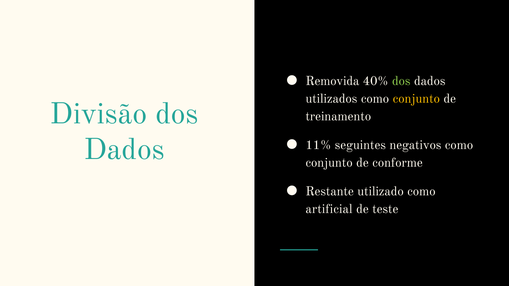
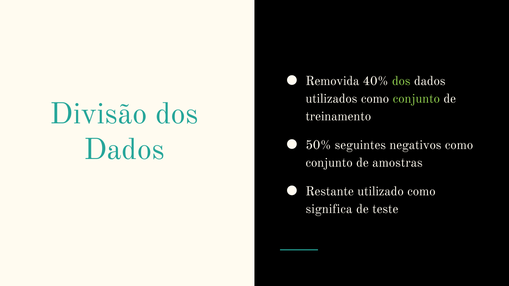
conjunto colour: yellow -> light green (416, 99)
11%: 11% -> 50% (318, 145)
conforme: conforme -> amostras (397, 163)
artificial: artificial -> significa (329, 209)
